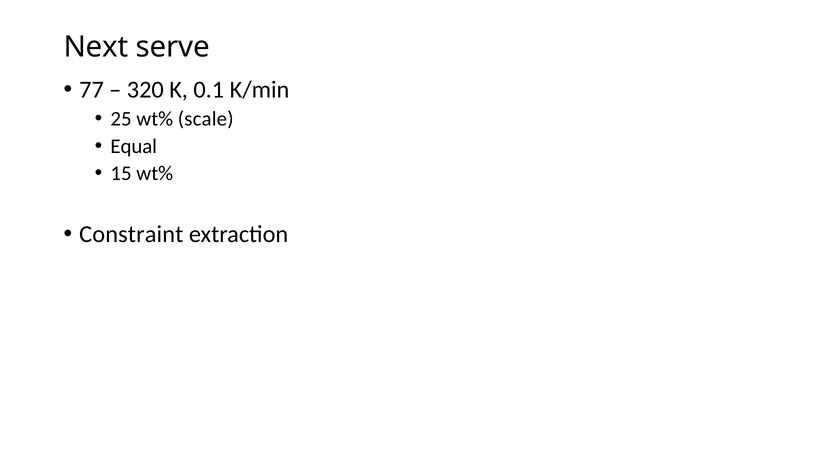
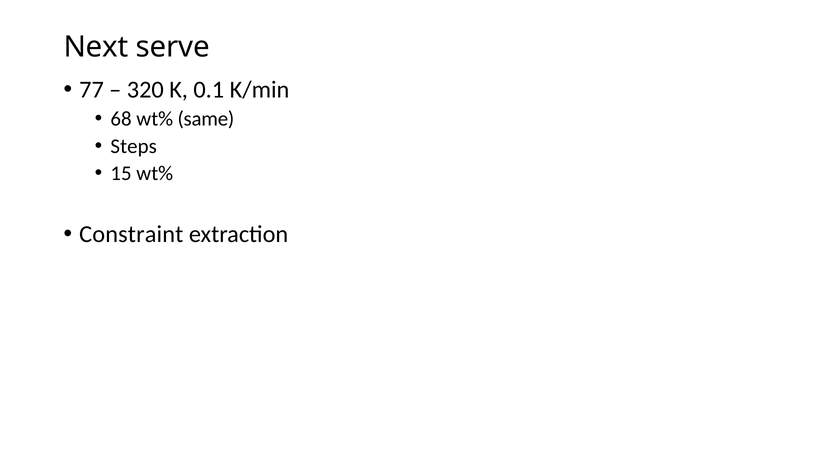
25: 25 -> 68 (121, 119)
scale: scale -> same (206, 119)
Equal: Equal -> Steps (134, 146)
